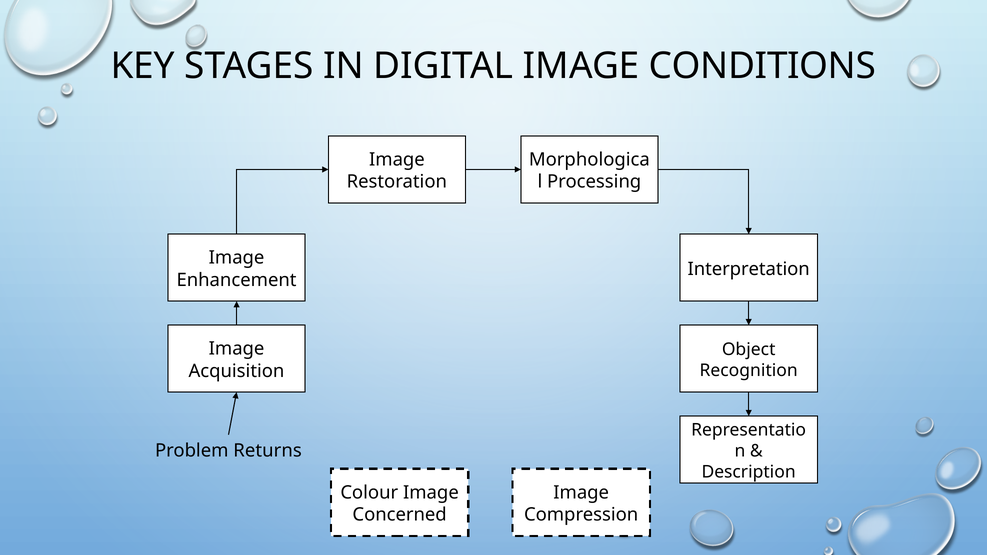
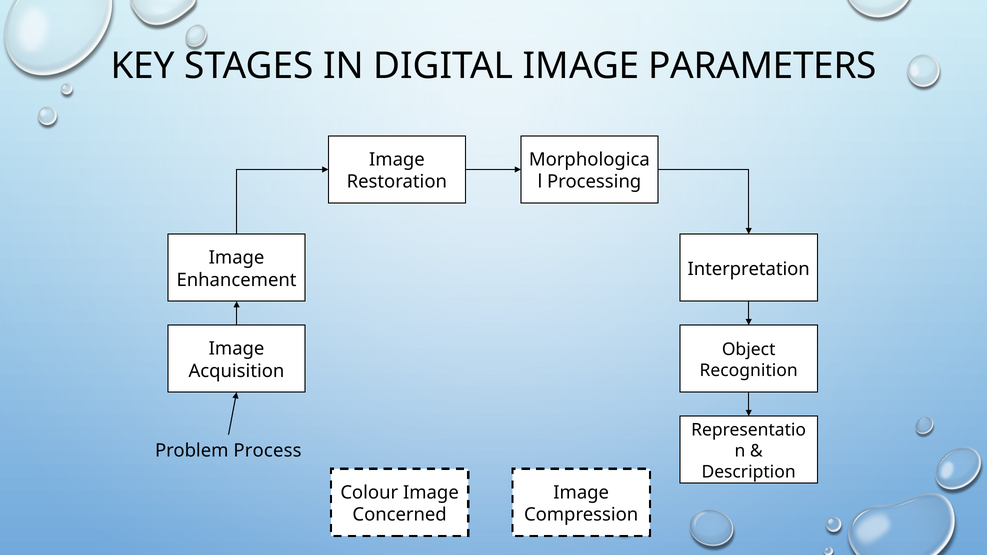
CONDITIONS: CONDITIONS -> PARAMETERS (762, 66)
Returns: Returns -> Process (267, 451)
